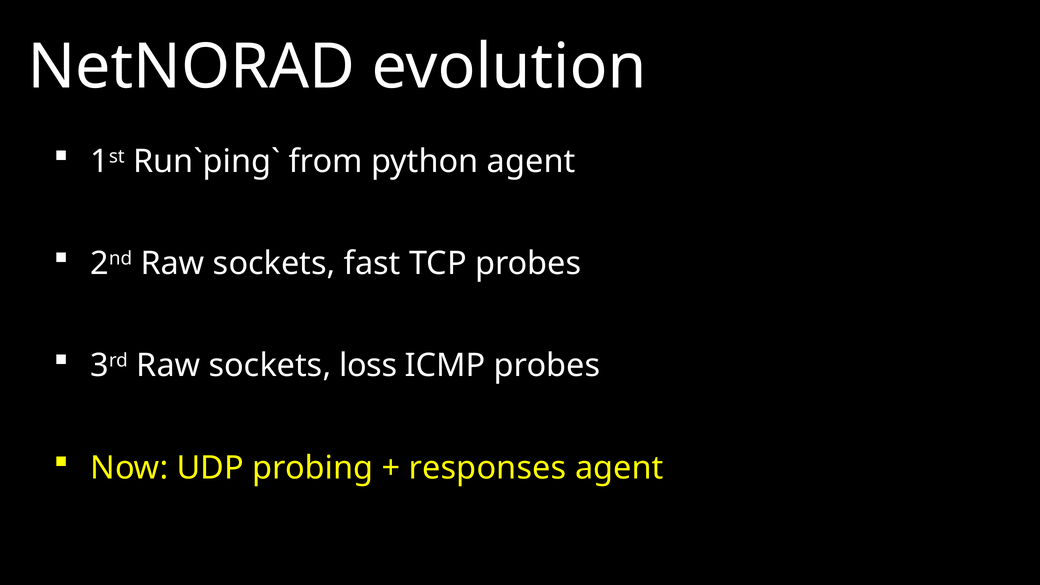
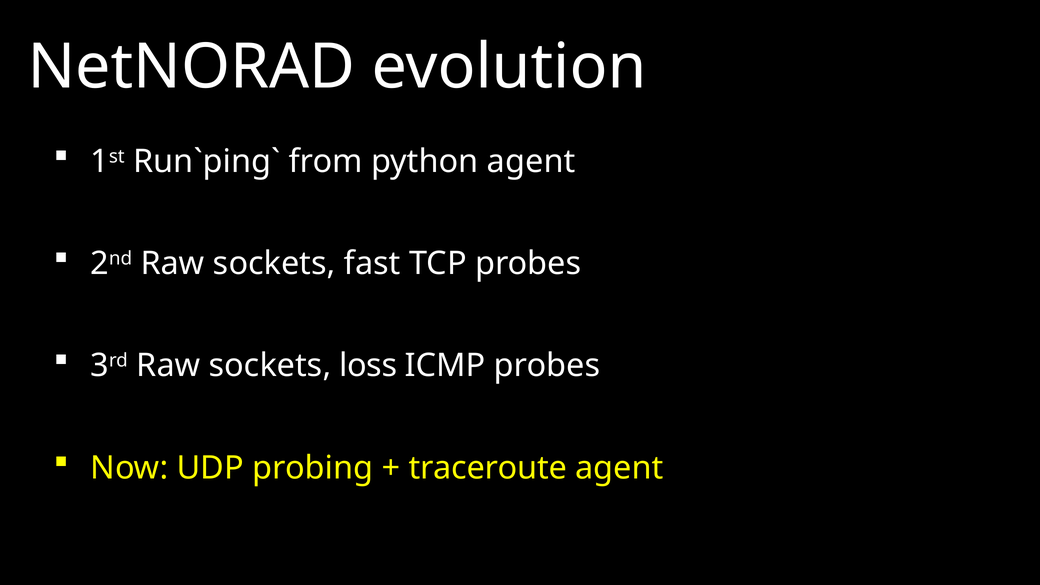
responses: responses -> traceroute (488, 468)
